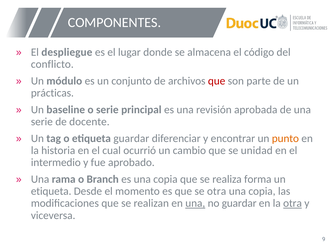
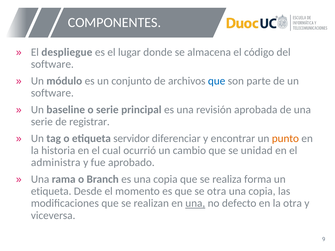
conflicto: conflicto -> software (52, 64)
que colour: red -> blue (217, 81)
prácticas: prácticas -> software (52, 93)
docente: docente -> registrar (89, 122)
etiqueta guardar: guardar -> servidor (131, 139)
intermedio: intermedio -> administra (56, 163)
no guardar: guardar -> defecto (239, 204)
otra underline: present -> none (293, 204)
